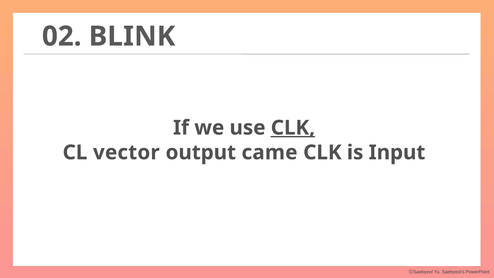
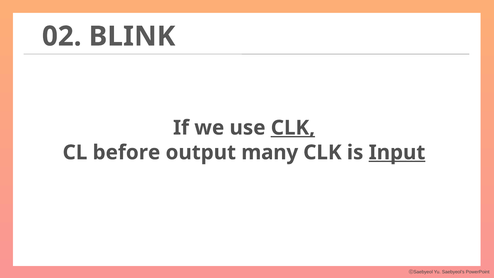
vector: vector -> before (126, 152)
came: came -> many (270, 152)
Input underline: none -> present (397, 152)
